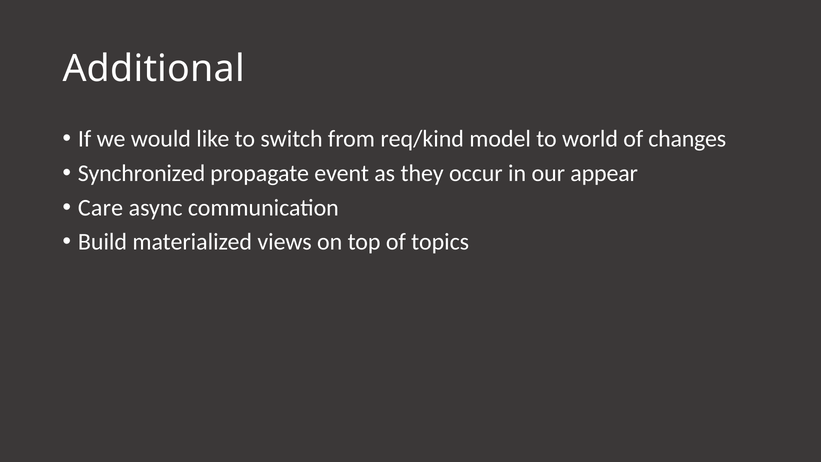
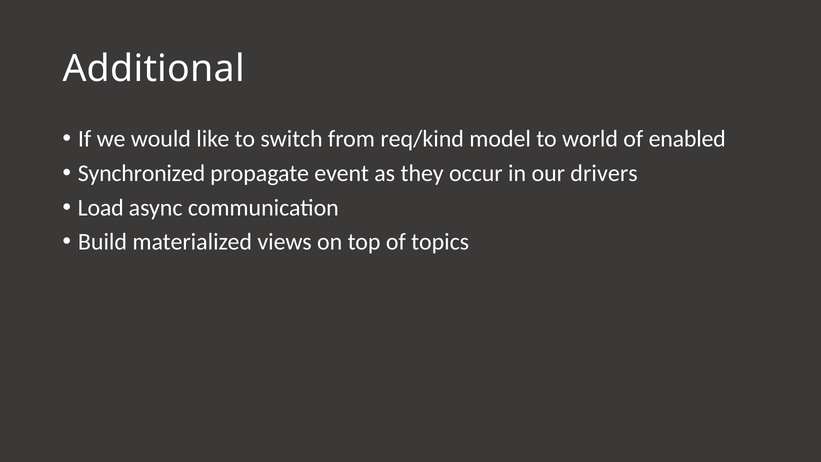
changes: changes -> enabled (687, 139)
appear: appear -> drivers (604, 173)
Care: Care -> Load (101, 208)
